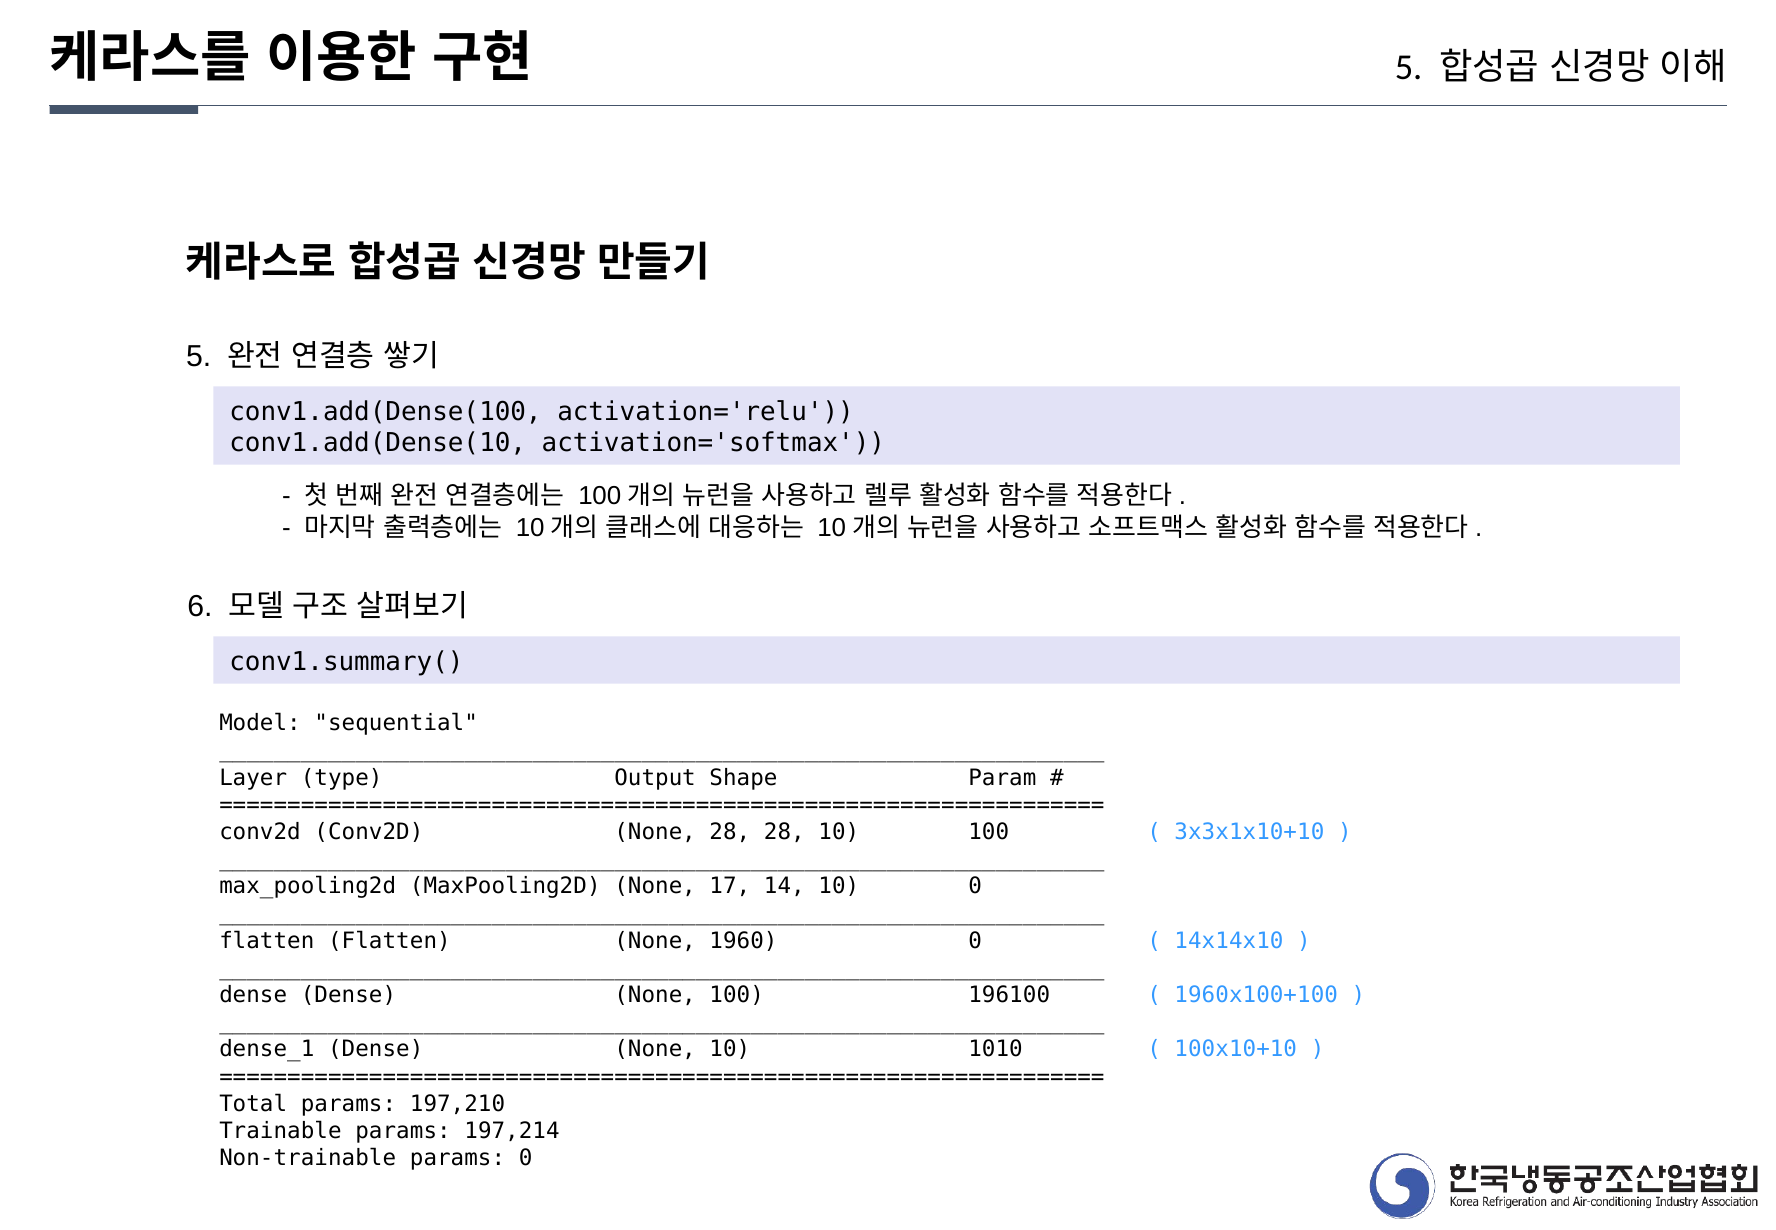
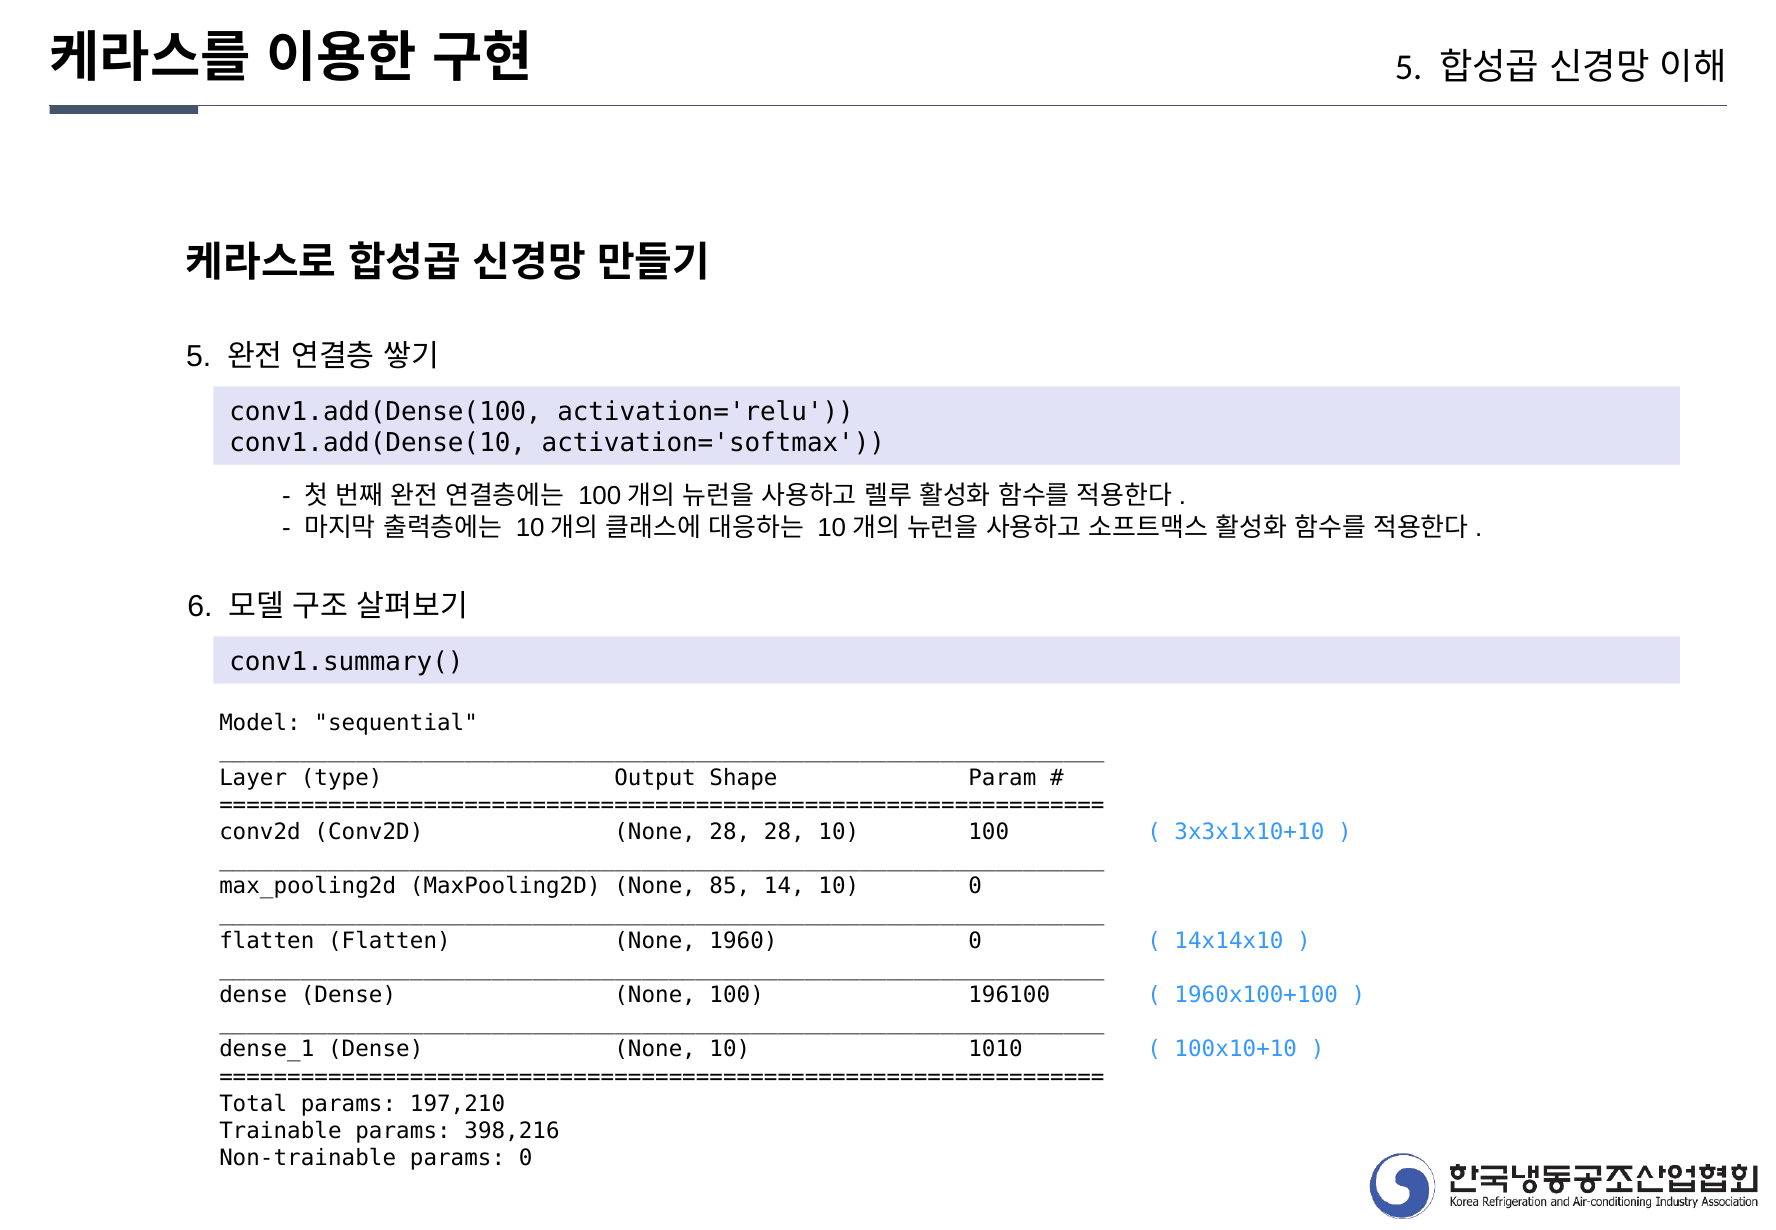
17: 17 -> 85 (730, 886)
197,214: 197,214 -> 398,216 (512, 1131)
